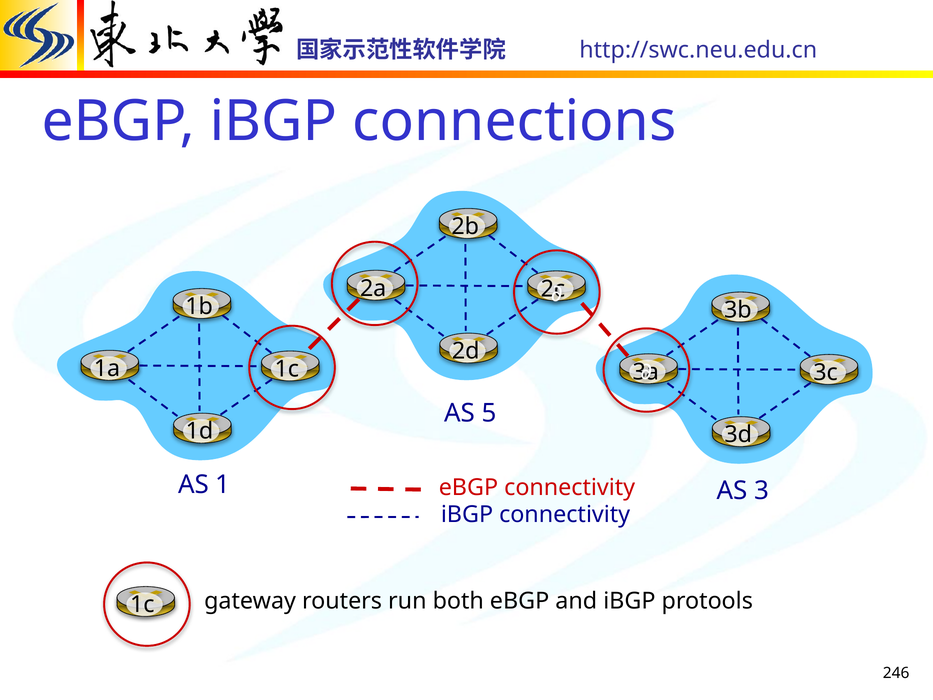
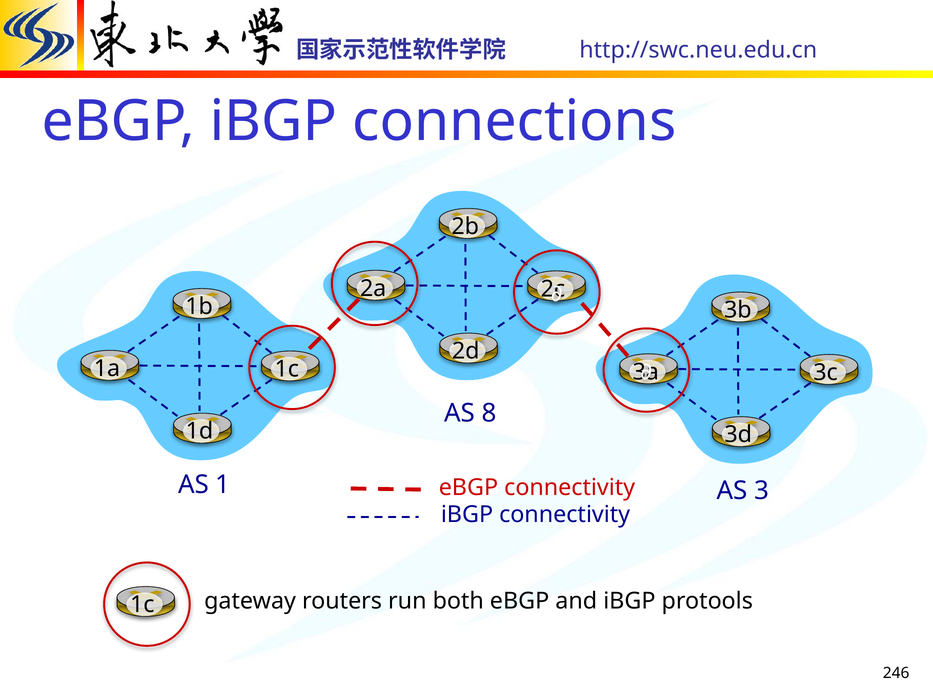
5: 5 -> 8 (489, 413)
